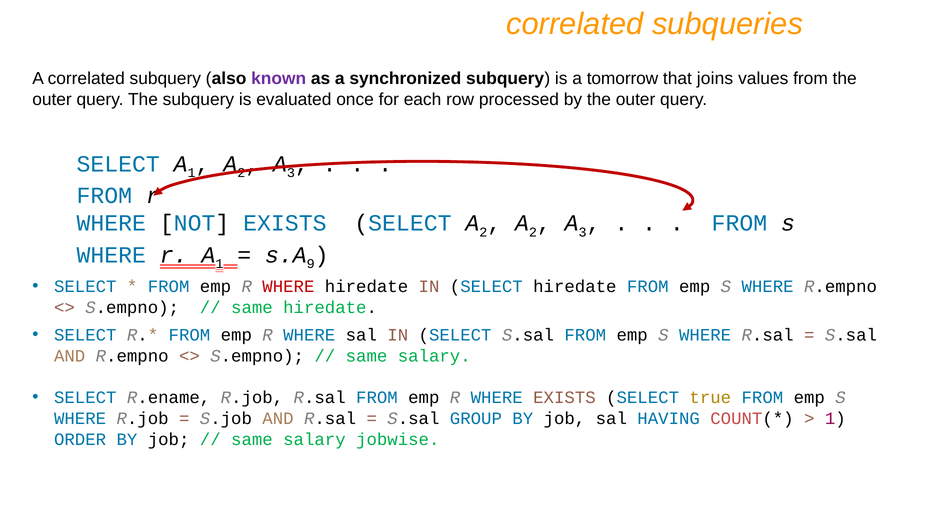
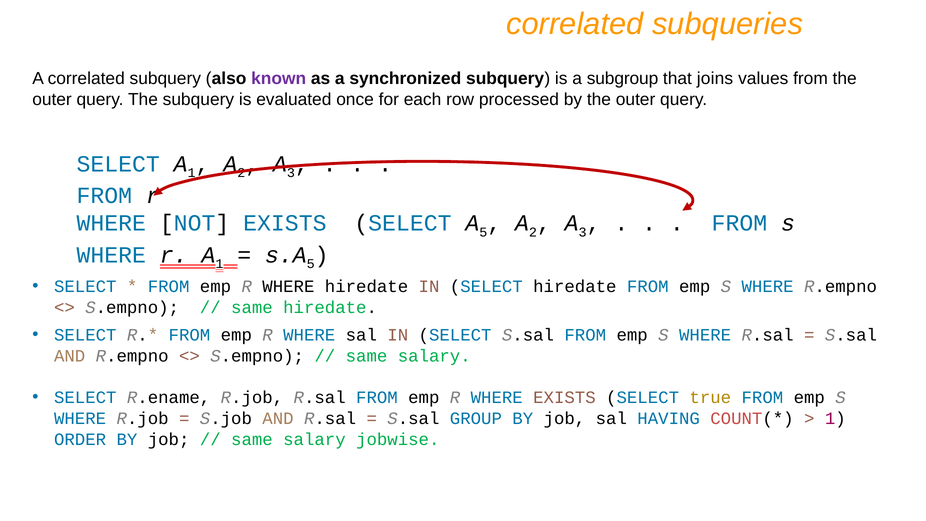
tomorrow: tomorrow -> subgroup (623, 79)
SELECT A 2: 2 -> 5 (483, 232)
9: 9 -> 5 (311, 264)
WHERE colour: red -> black (288, 286)
